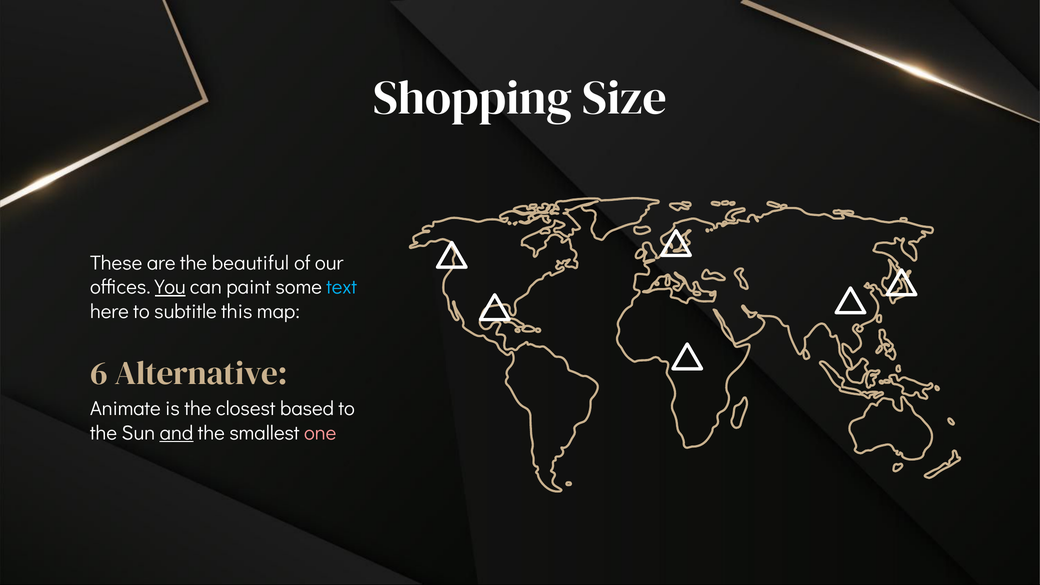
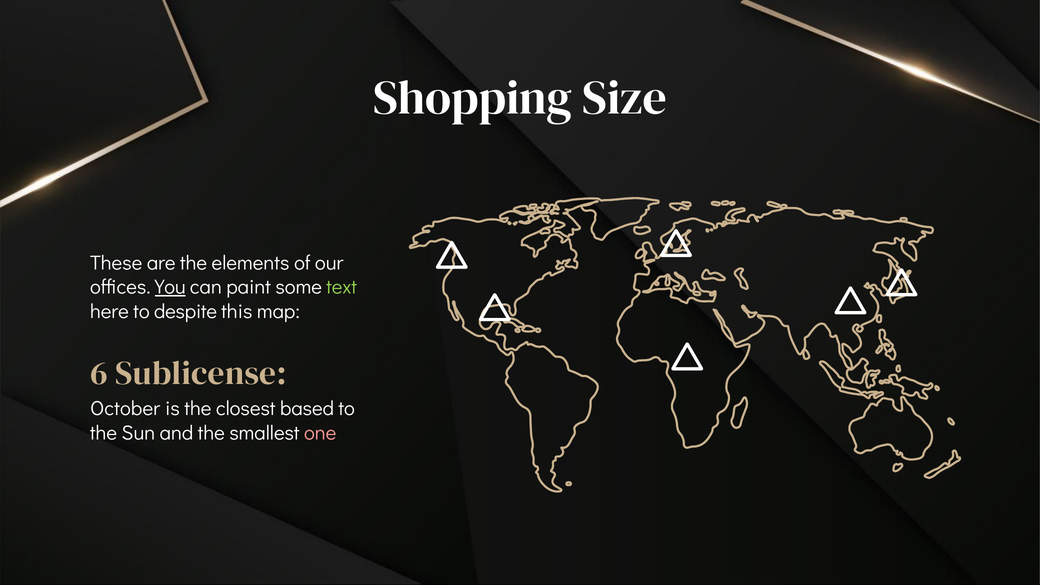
beautiful: beautiful -> elements (250, 263)
text colour: light blue -> light green (342, 287)
subtitle: subtitle -> despite (186, 311)
Alternative: Alternative -> Sublicense (201, 373)
Animate: Animate -> October (125, 409)
and underline: present -> none (177, 433)
